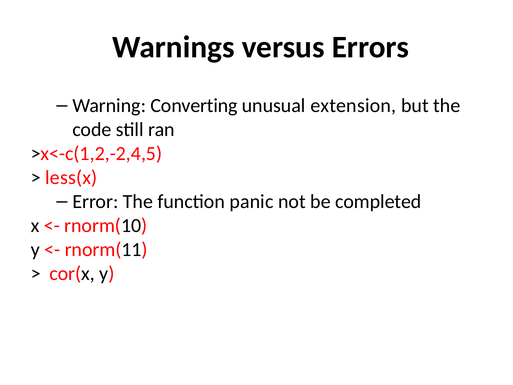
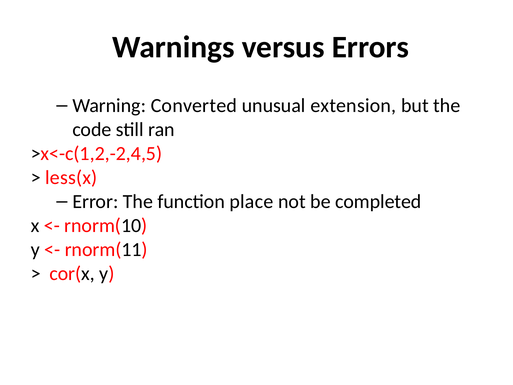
Converting: Converting -> Converted (194, 106)
panic: panic -> place (251, 201)
